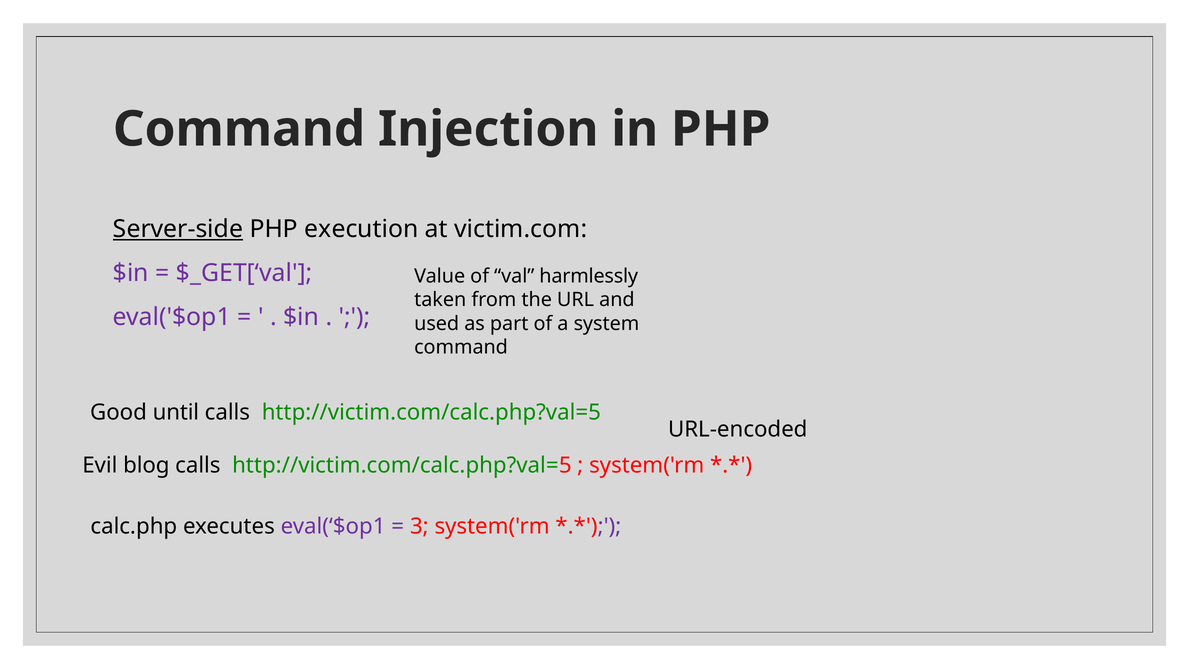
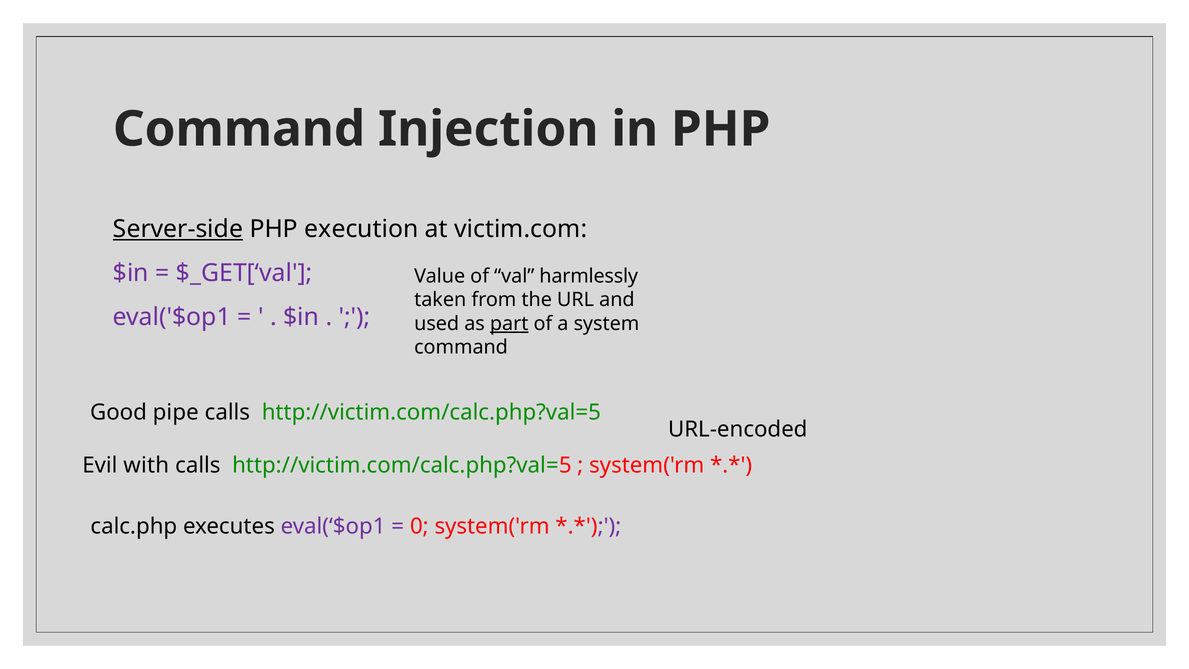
part underline: none -> present (509, 324)
until: until -> pipe (176, 412)
blog: blog -> with (146, 465)
3: 3 -> 0 (419, 526)
